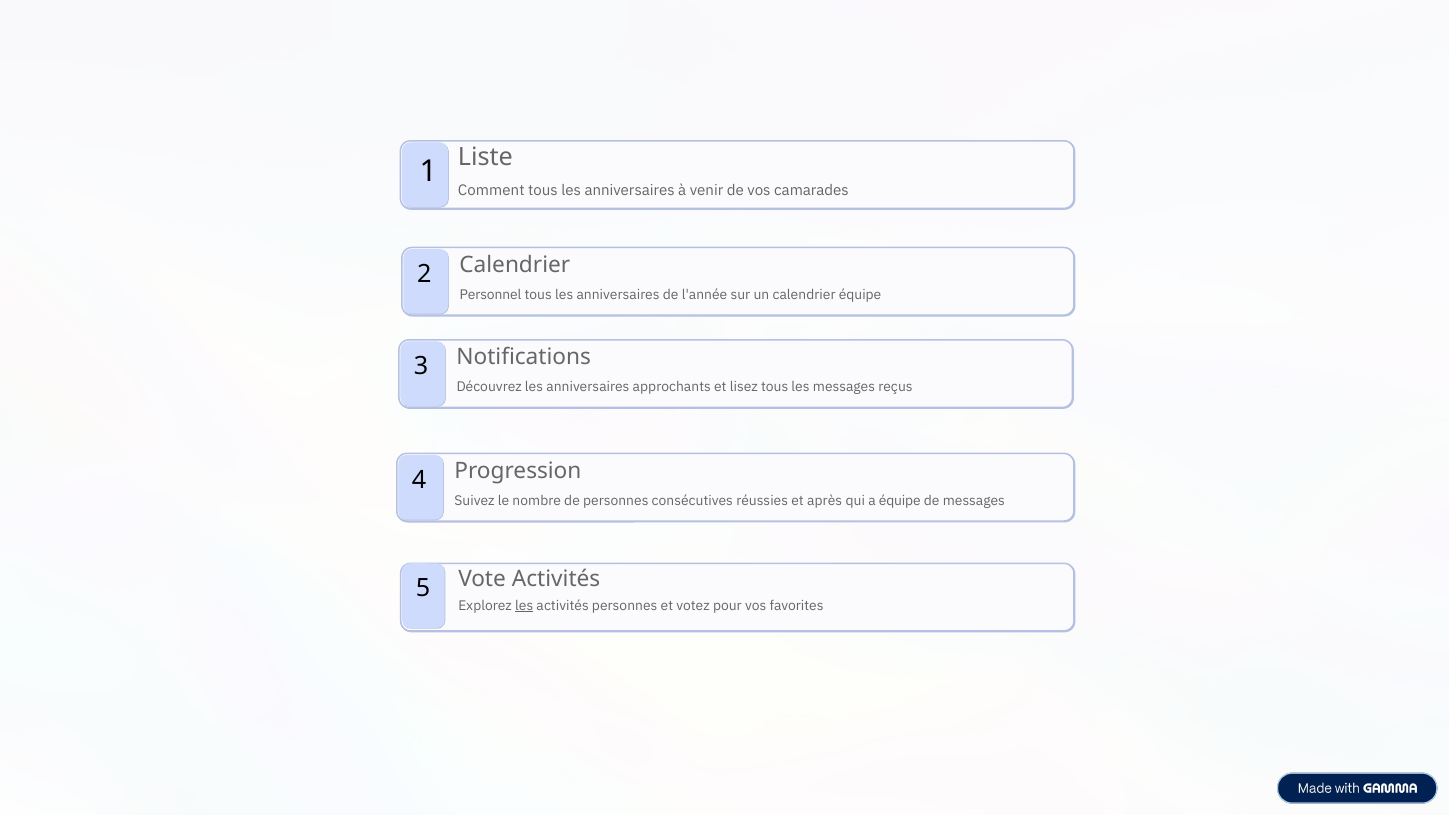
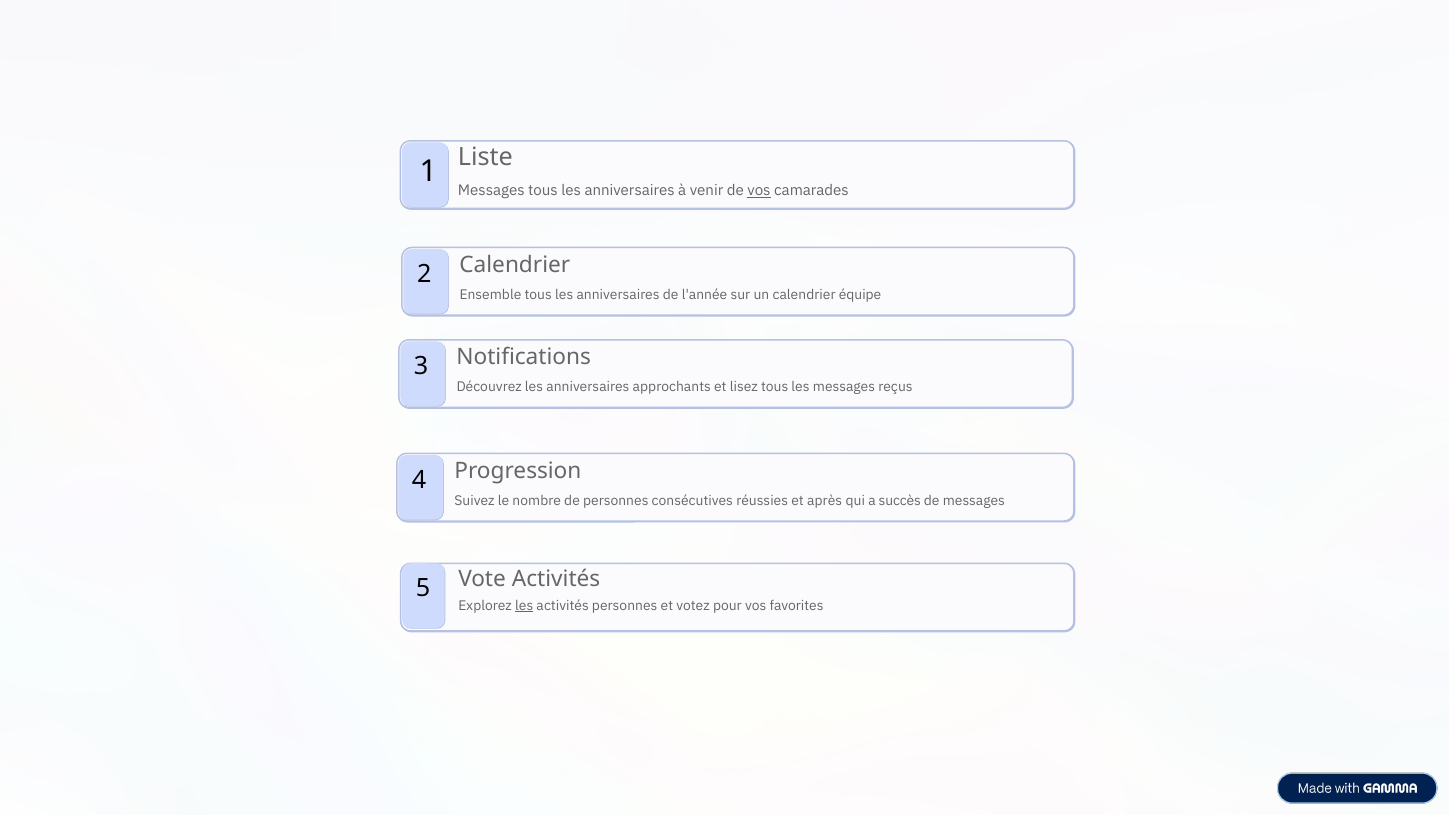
Comment: Comment -> Messages (491, 191)
vos underline: none -> present (759, 191)
Personnel: Personnel -> Ensemble (490, 295)
a équipe: équipe -> succès (900, 501)
